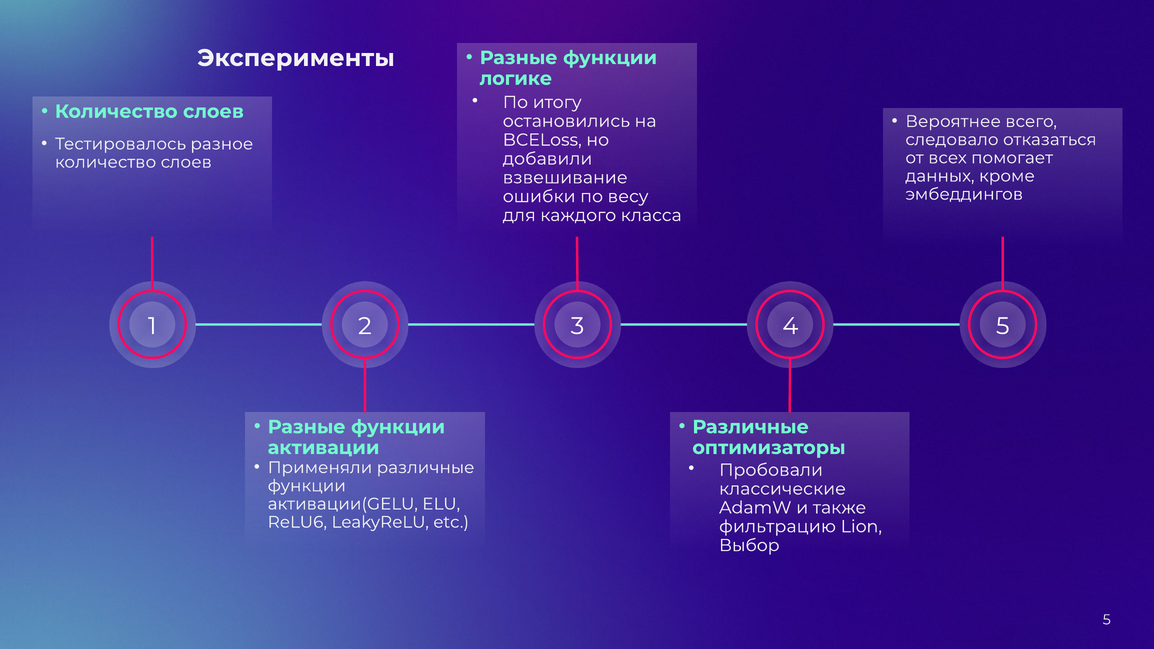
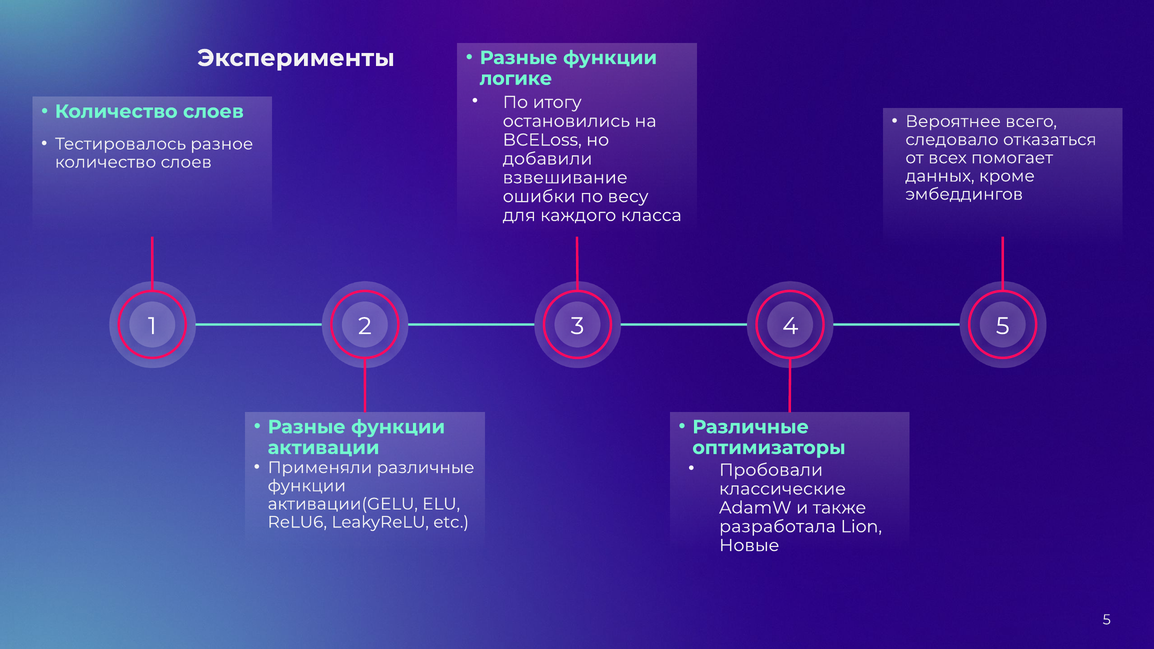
фильтрацию: фильтрацию -> разработала (778, 527)
Выбор: Выбор -> Новые (749, 545)
